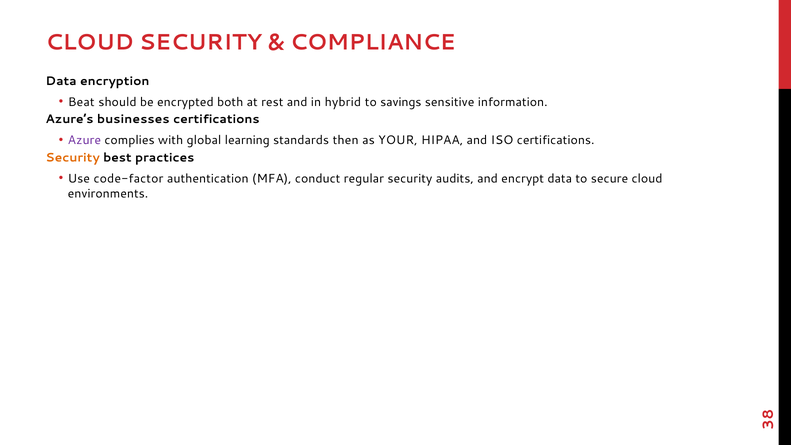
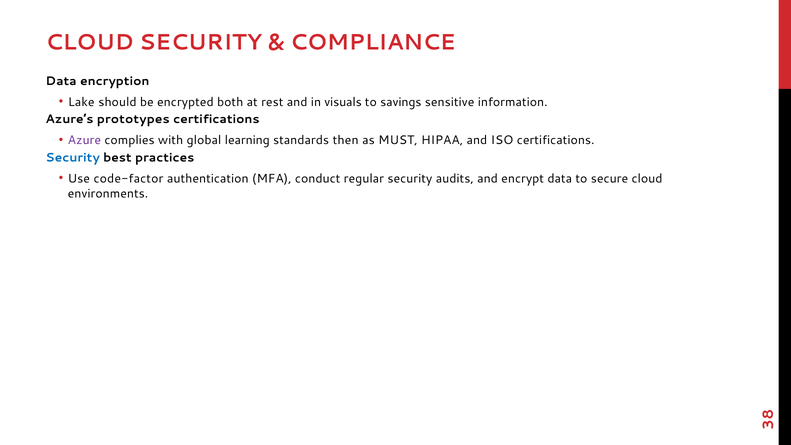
Beat: Beat -> Lake (81, 102)
hybrid: hybrid -> visuals (343, 102)
businesses: businesses -> prototypes (133, 119)
YOUR: YOUR -> MUST (398, 140)
Security colour: orange -> blue (73, 158)
